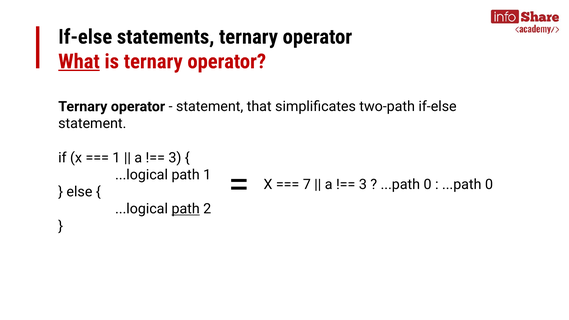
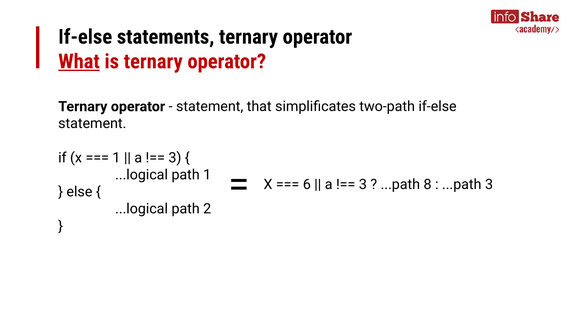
7: 7 -> 6 (307, 184)
0: 0 -> 8 (428, 184)
0: 0 -> 3 (489, 184)
path underline: present -> none (186, 209)
